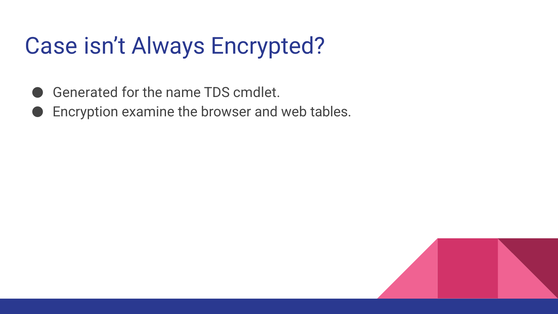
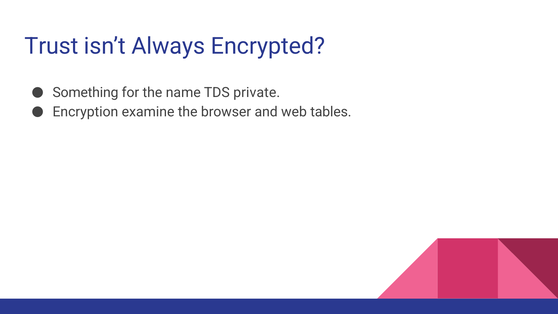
Case: Case -> Trust (51, 46)
Generated: Generated -> Something (85, 92)
cmdlet: cmdlet -> private (257, 92)
